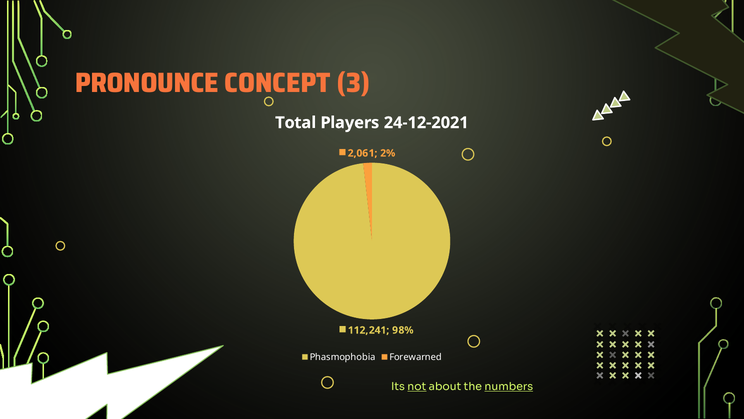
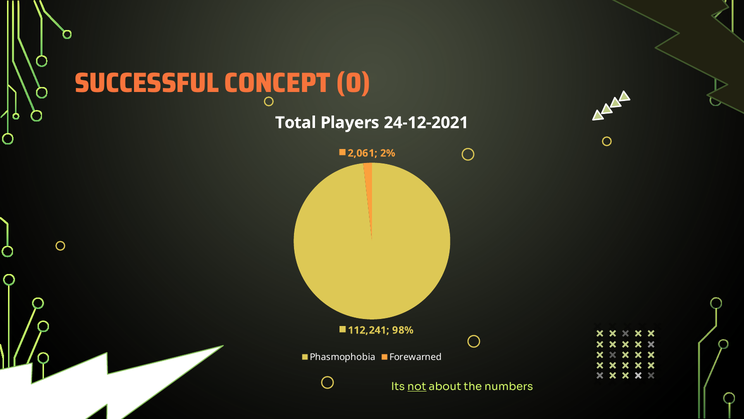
PRONOUNCE: PRONOUNCE -> SUCCESSFUL (147, 83)
3: 3 -> 0 (354, 83)
numbers underline: present -> none (509, 386)
